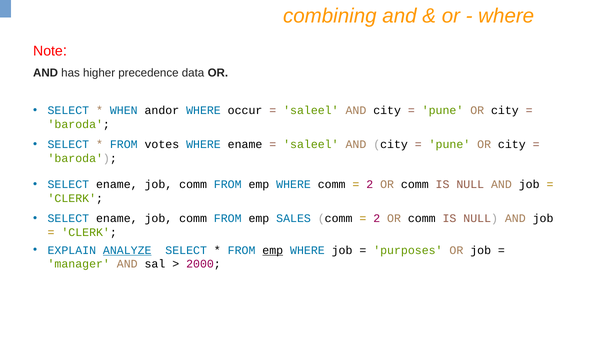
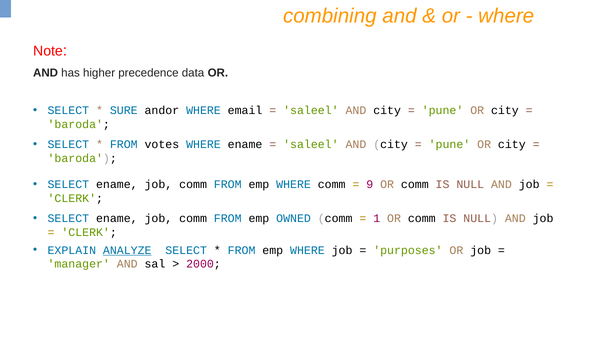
WHEN: WHEN -> SURE (124, 110)
occur: occur -> email (245, 110)
2: 2 -> 9 (370, 184)
SALES: SALES -> OWNED (294, 218)
2: 2 -> 1 (377, 218)
emp underline: present -> none (273, 250)
